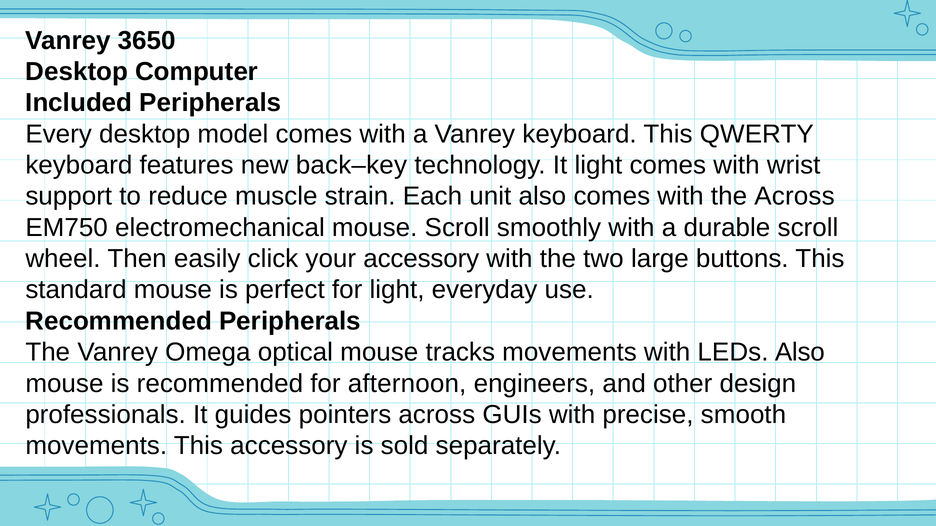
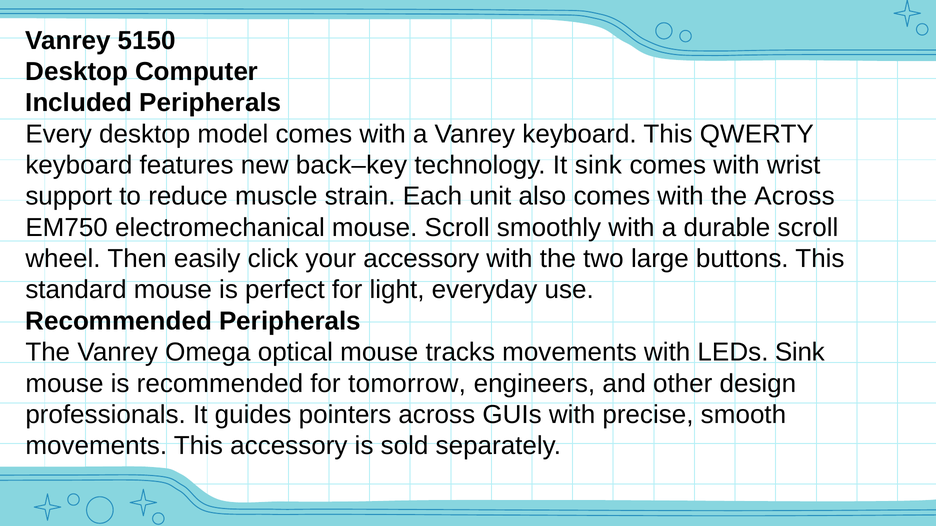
3650: 3650 -> 5150 (147, 40)
It light: light -> sink (598, 165)
LEDs Also: Also -> Sink (800, 353)
afternoon: afternoon -> tomorrow (407, 384)
